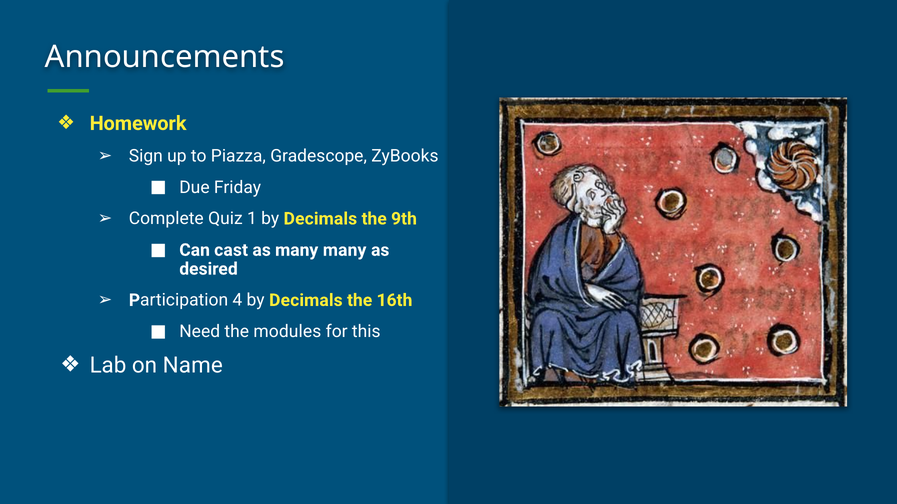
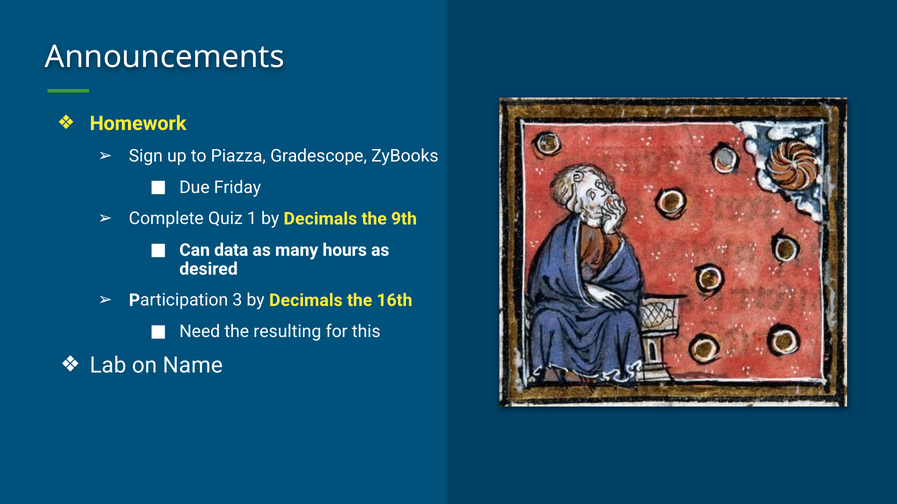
cast: cast -> data (231, 250)
many many: many -> hours (345, 250)
4: 4 -> 3 (237, 301)
modules: modules -> resulting (287, 332)
